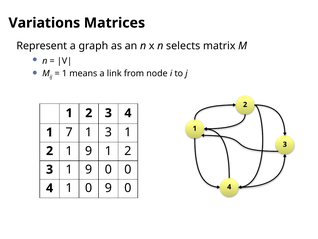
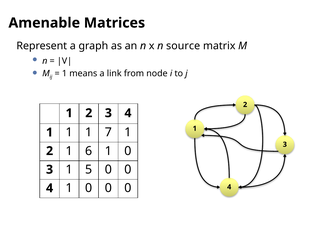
Variations: Variations -> Amenable (44, 23)
selects: selects -> source (183, 46)
7: 7 -> 1 (69, 132)
1 3: 3 -> 7 (108, 132)
2 1 9: 9 -> 6 (89, 151)
2: 2 -> 0 (128, 151)
3 1 9: 9 -> 5 (89, 169)
1 0 9: 9 -> 0 (108, 188)
